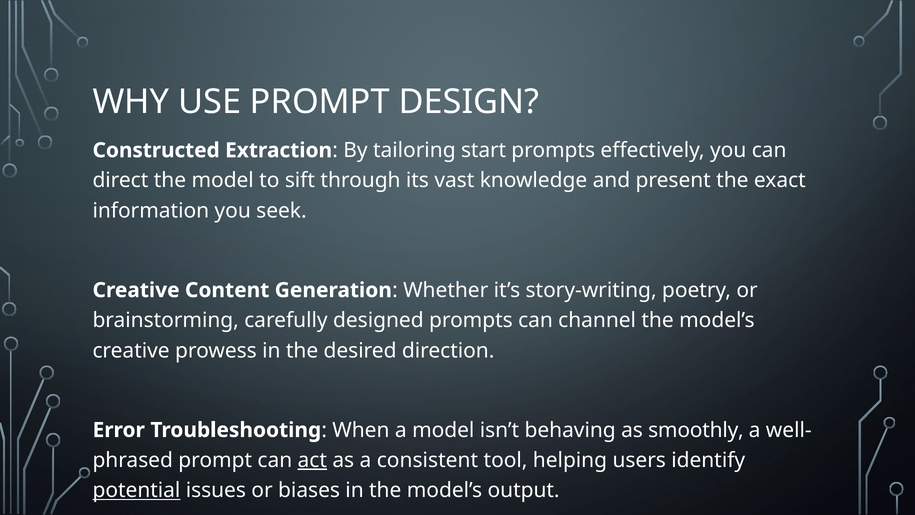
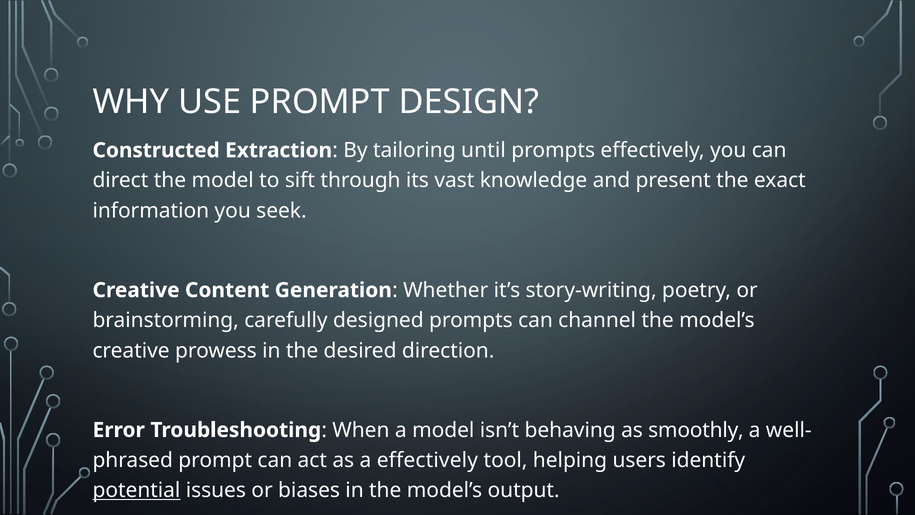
start: start -> until (483, 150)
act underline: present -> none (312, 460)
a consistent: consistent -> effectively (427, 460)
